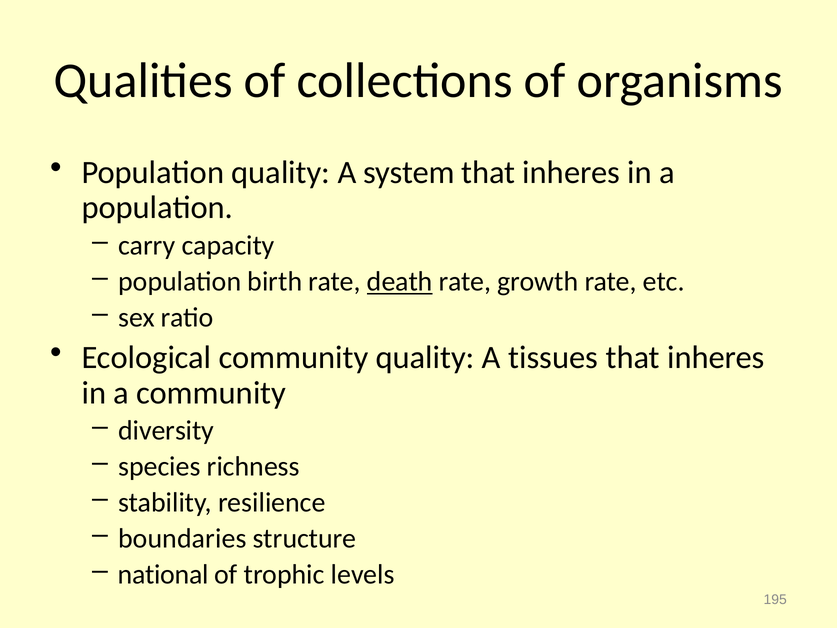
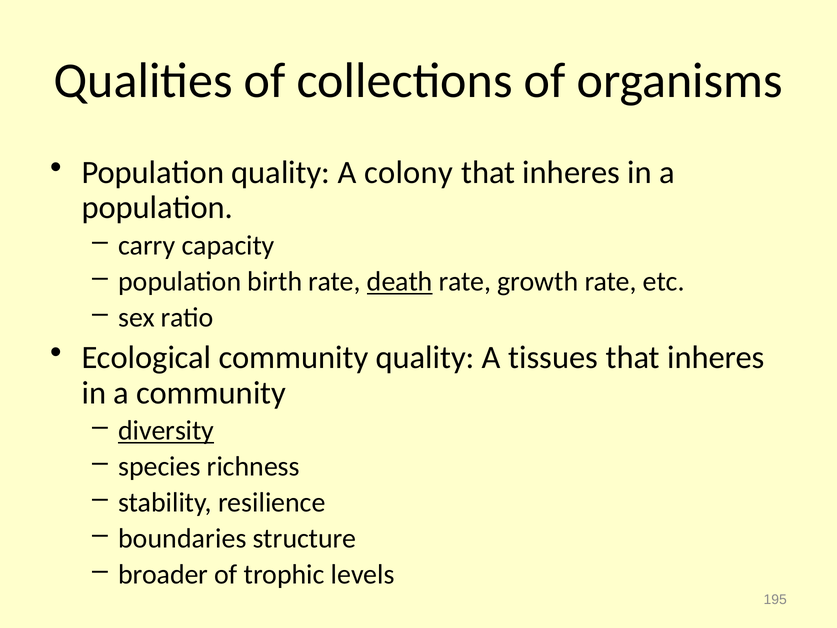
system: system -> colony (408, 172)
diversity underline: none -> present (166, 431)
national: national -> broader (163, 574)
